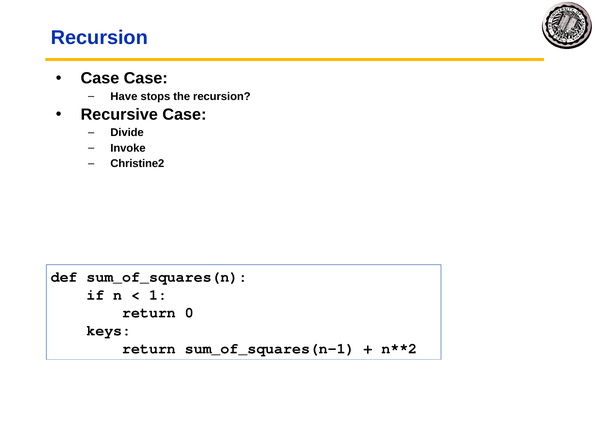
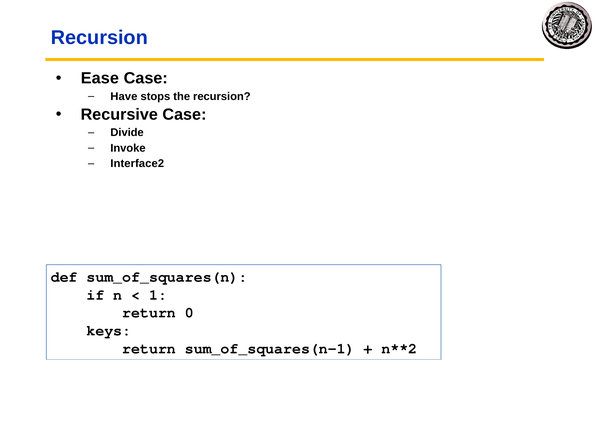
Case: Case -> Ease (100, 78)
Christine2: Christine2 -> Interface2 (137, 163)
